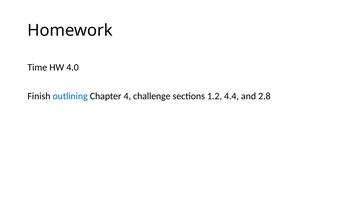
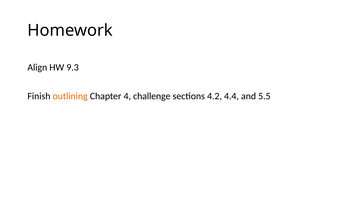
Time: Time -> Align (37, 67)
4.0: 4.0 -> 9.3 (73, 67)
outlining colour: blue -> orange (70, 96)
1.2: 1.2 -> 4.2 (215, 96)
2.8: 2.8 -> 5.5 (264, 96)
